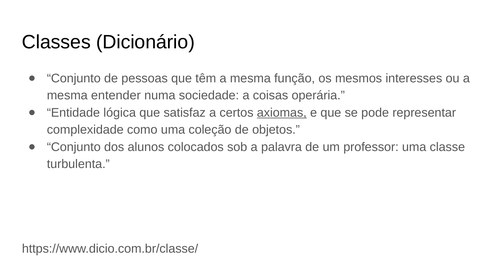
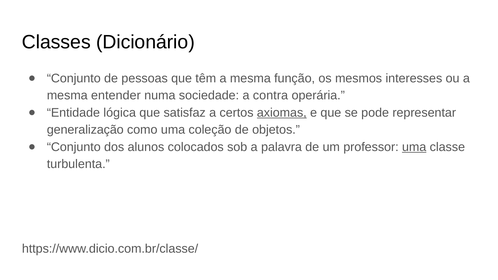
coisas: coisas -> contra (270, 95)
complexidade: complexidade -> generalização (85, 130)
uma underline: none -> present (414, 147)
